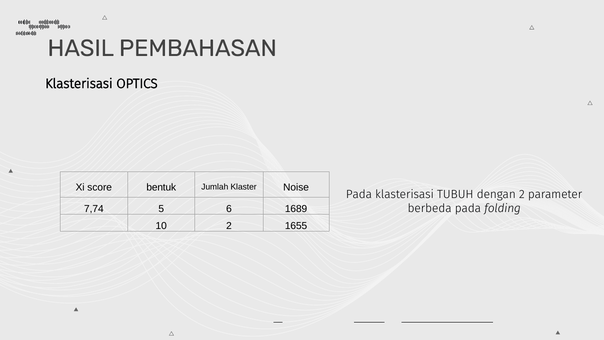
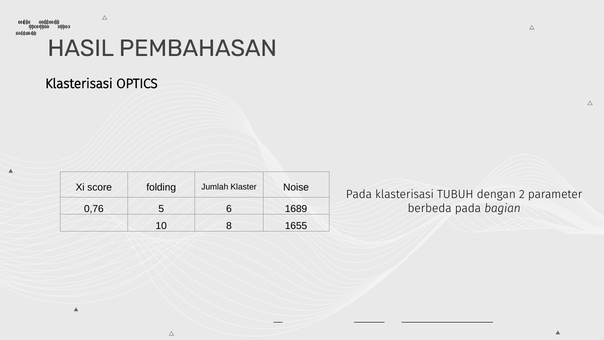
bentuk: bentuk -> folding (161, 187)
folding: folding -> bagian (503, 208)
7,74: 7,74 -> 0,76 (94, 209)
10 2: 2 -> 8 (229, 226)
